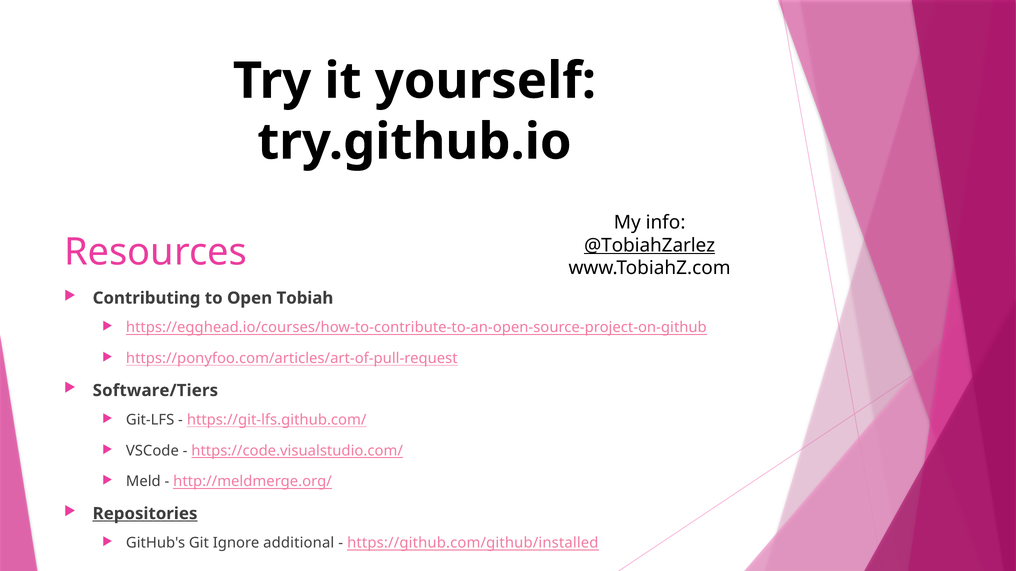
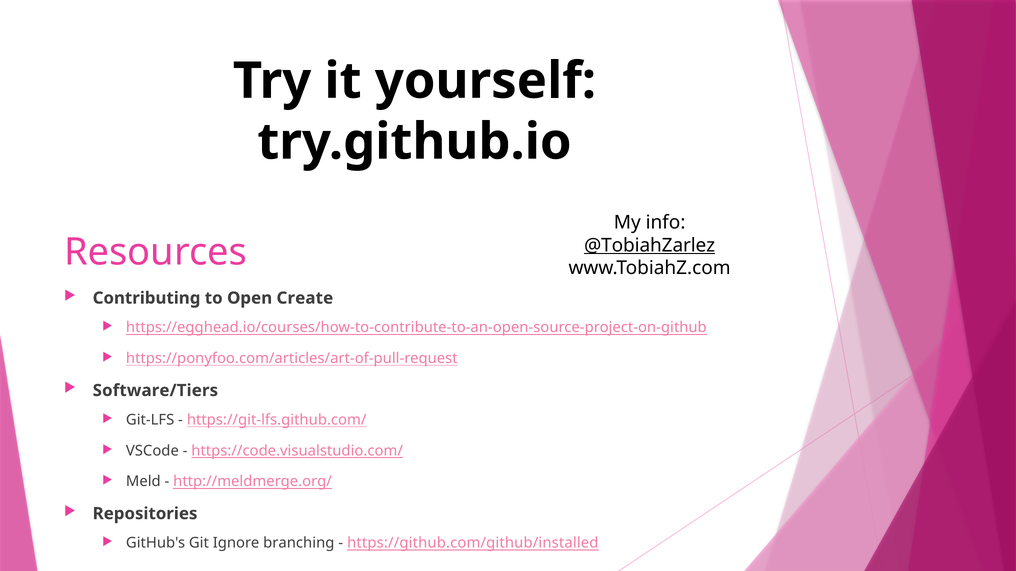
Tobiah: Tobiah -> Create (305, 298)
Repositories underline: present -> none (145, 514)
additional: additional -> branching (299, 544)
